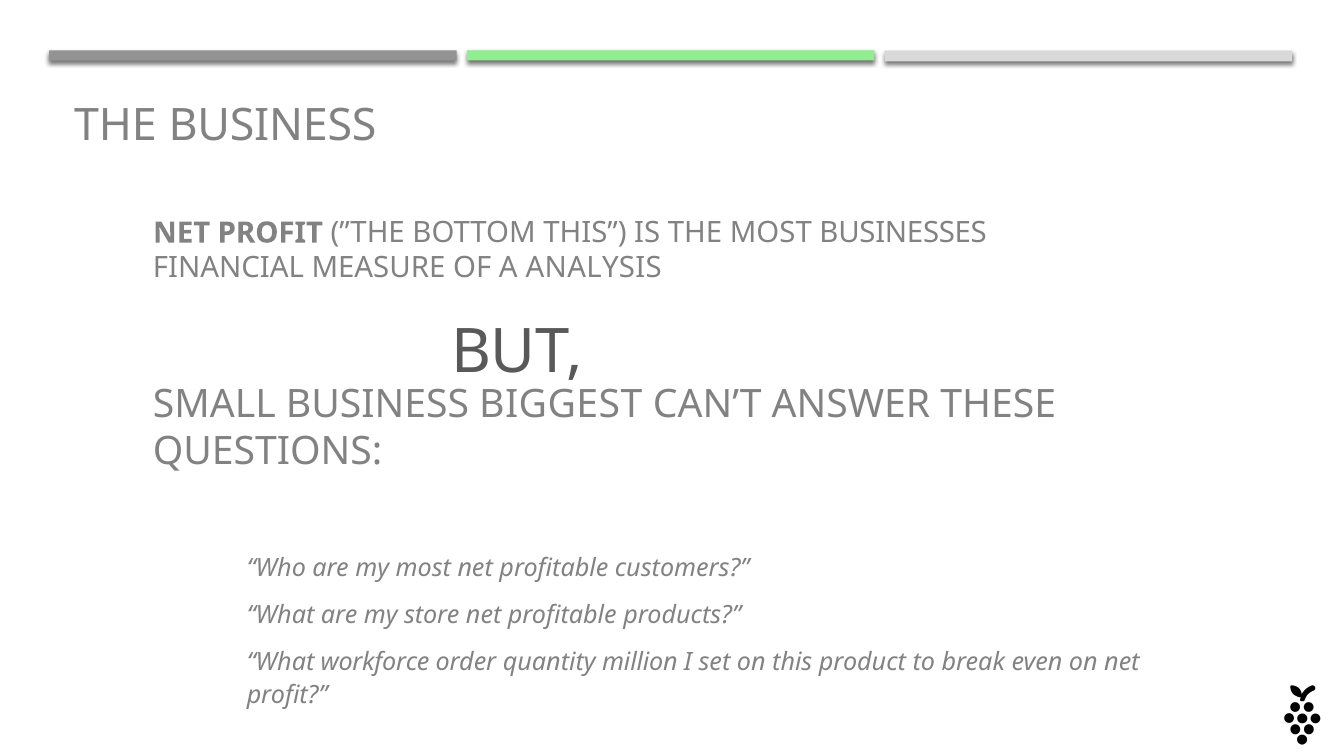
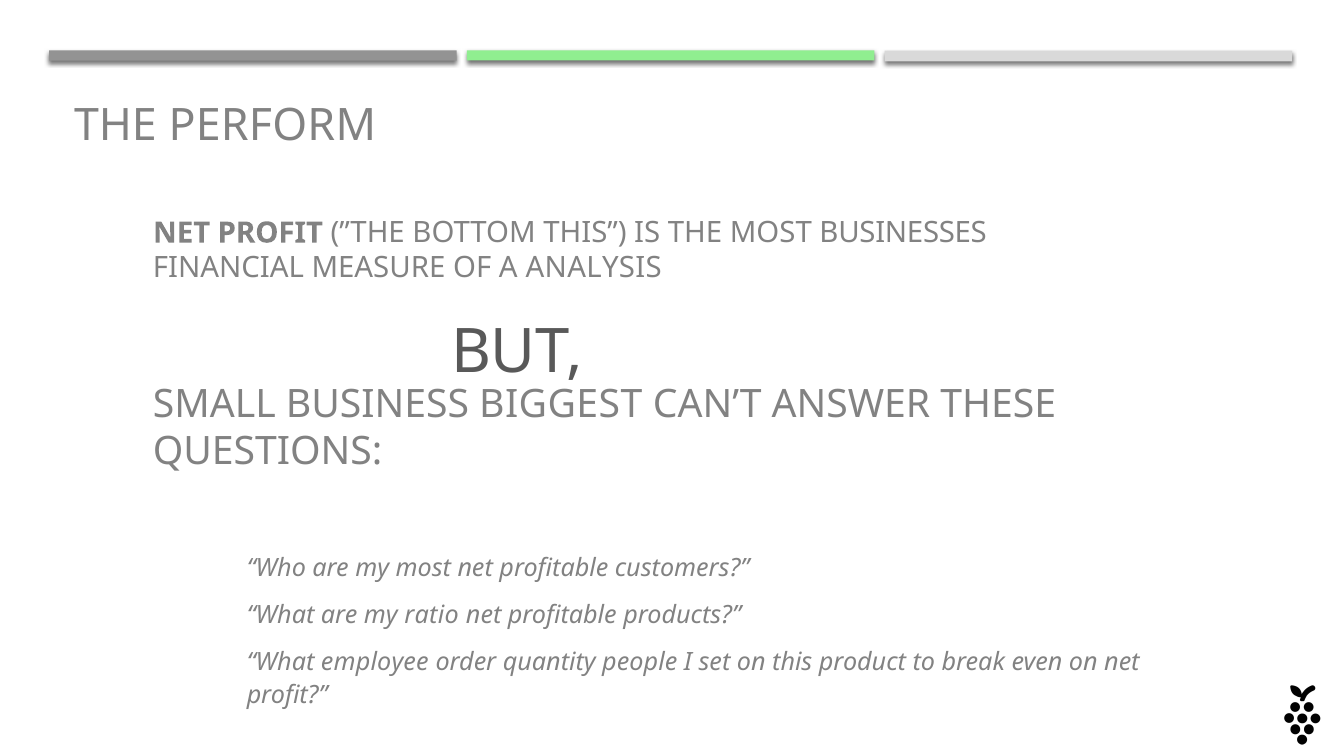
THE BUSINESS: BUSINESS -> PERFORM (272, 126)
store: store -> ratio (432, 615)
workforce: workforce -> employee (375, 662)
million: million -> people (640, 662)
